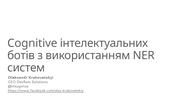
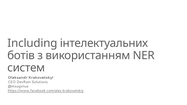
Cognitive: Cognitive -> Including (32, 43)
